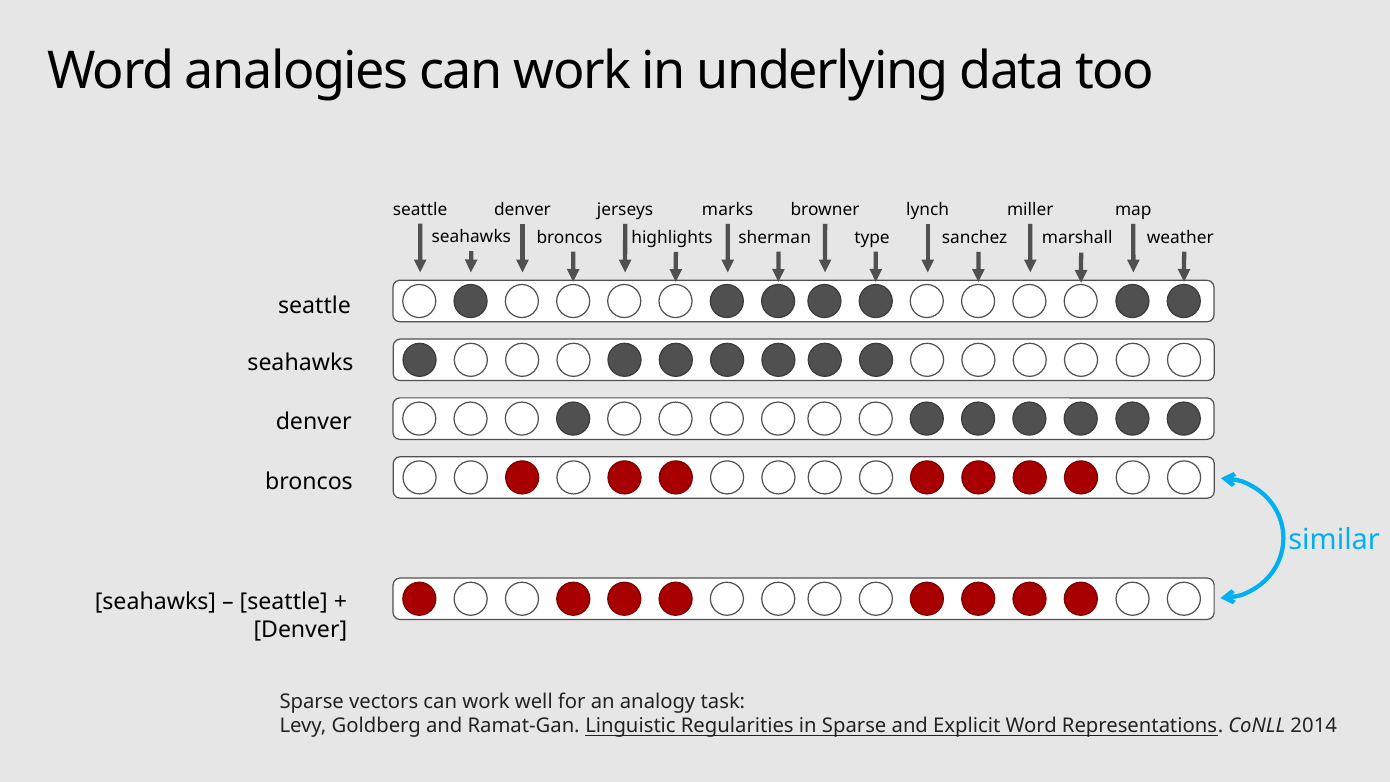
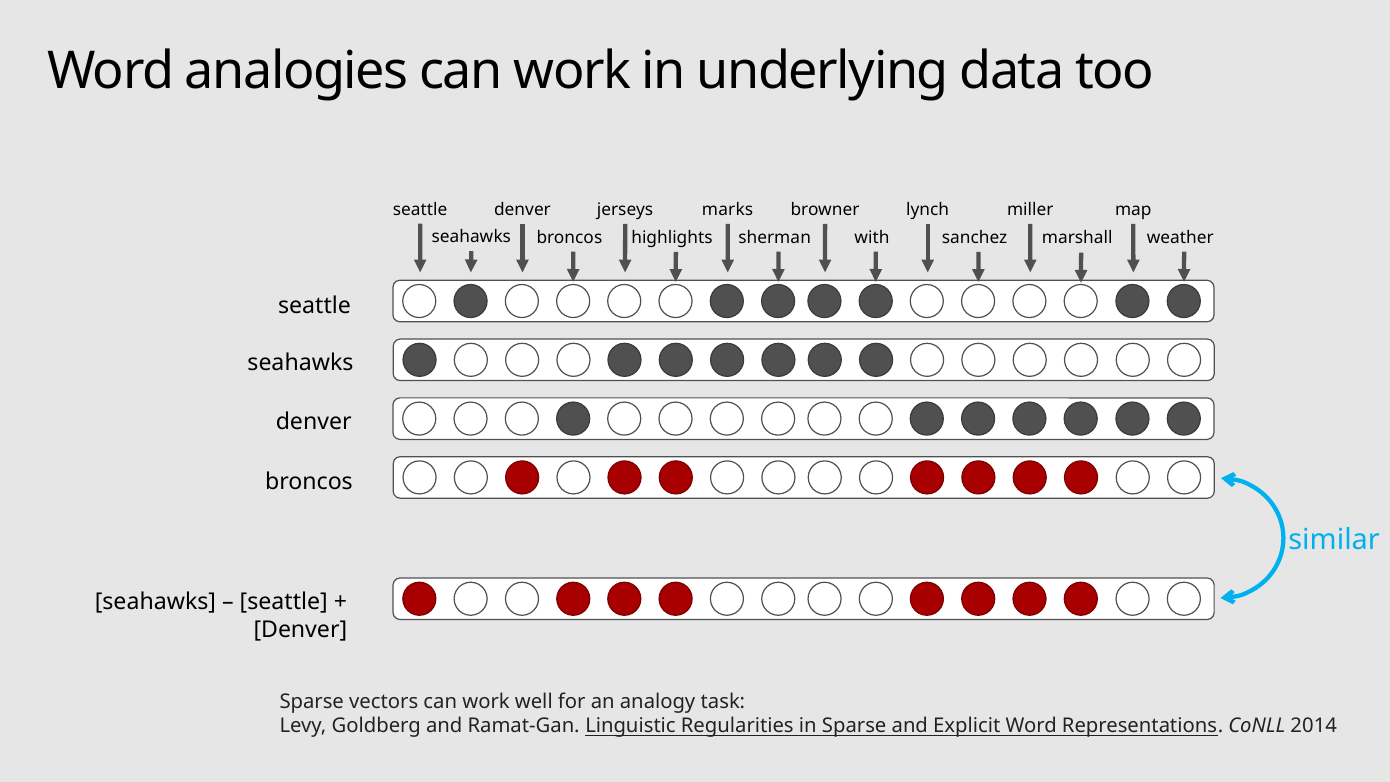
type: type -> with (872, 238)
